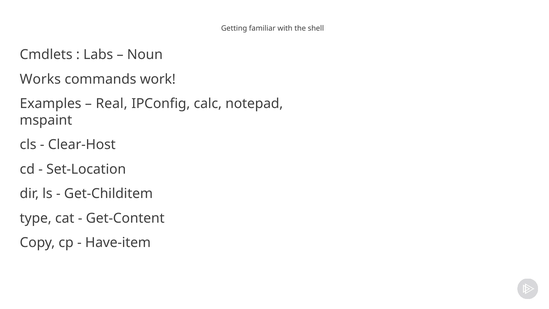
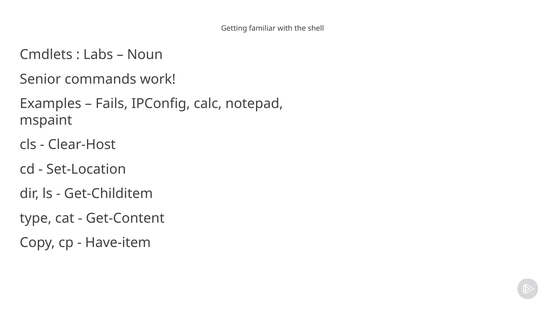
Works: Works -> Senior (40, 79)
Real: Real -> Fails (112, 104)
